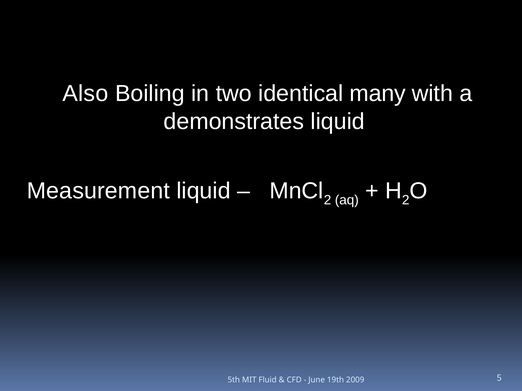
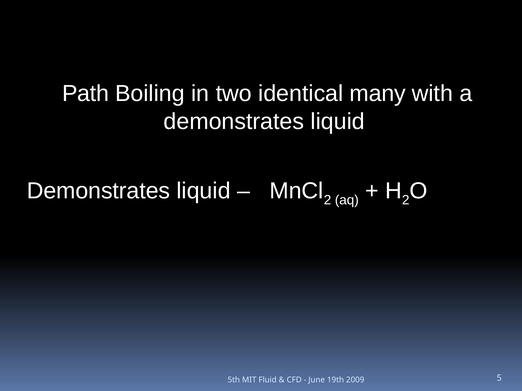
Also: Also -> Path (86, 94)
Measurement: Measurement -> Demonstrates (98, 191)
